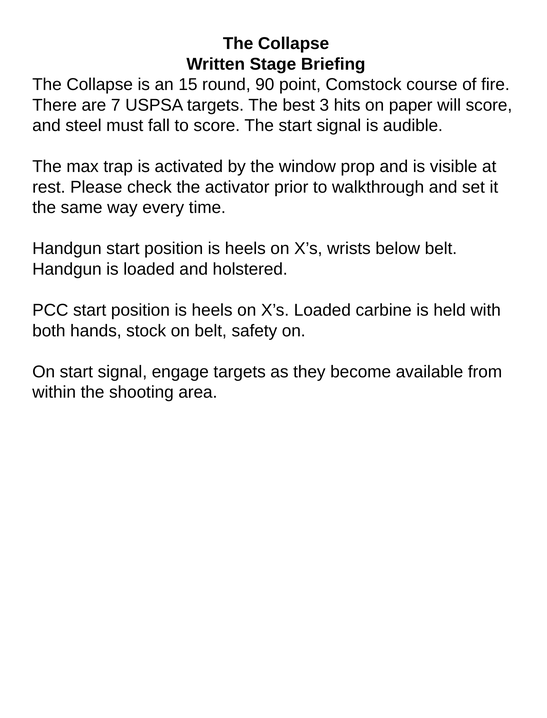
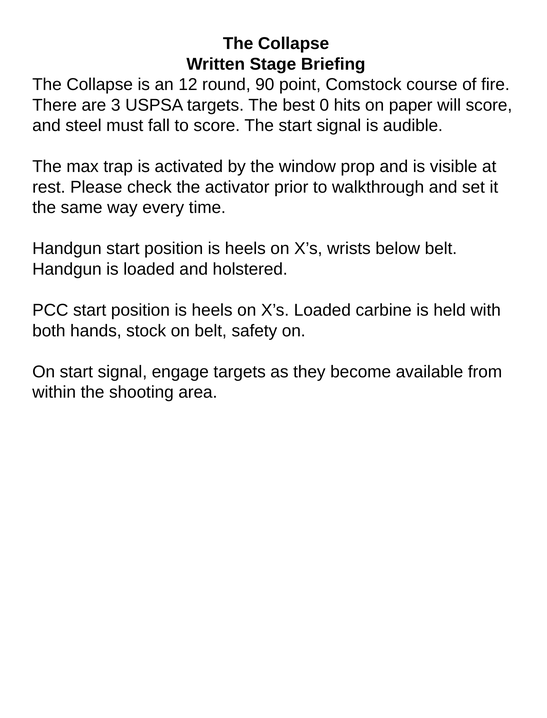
15: 15 -> 12 (188, 85)
7: 7 -> 3 (116, 105)
3: 3 -> 0 (324, 105)
